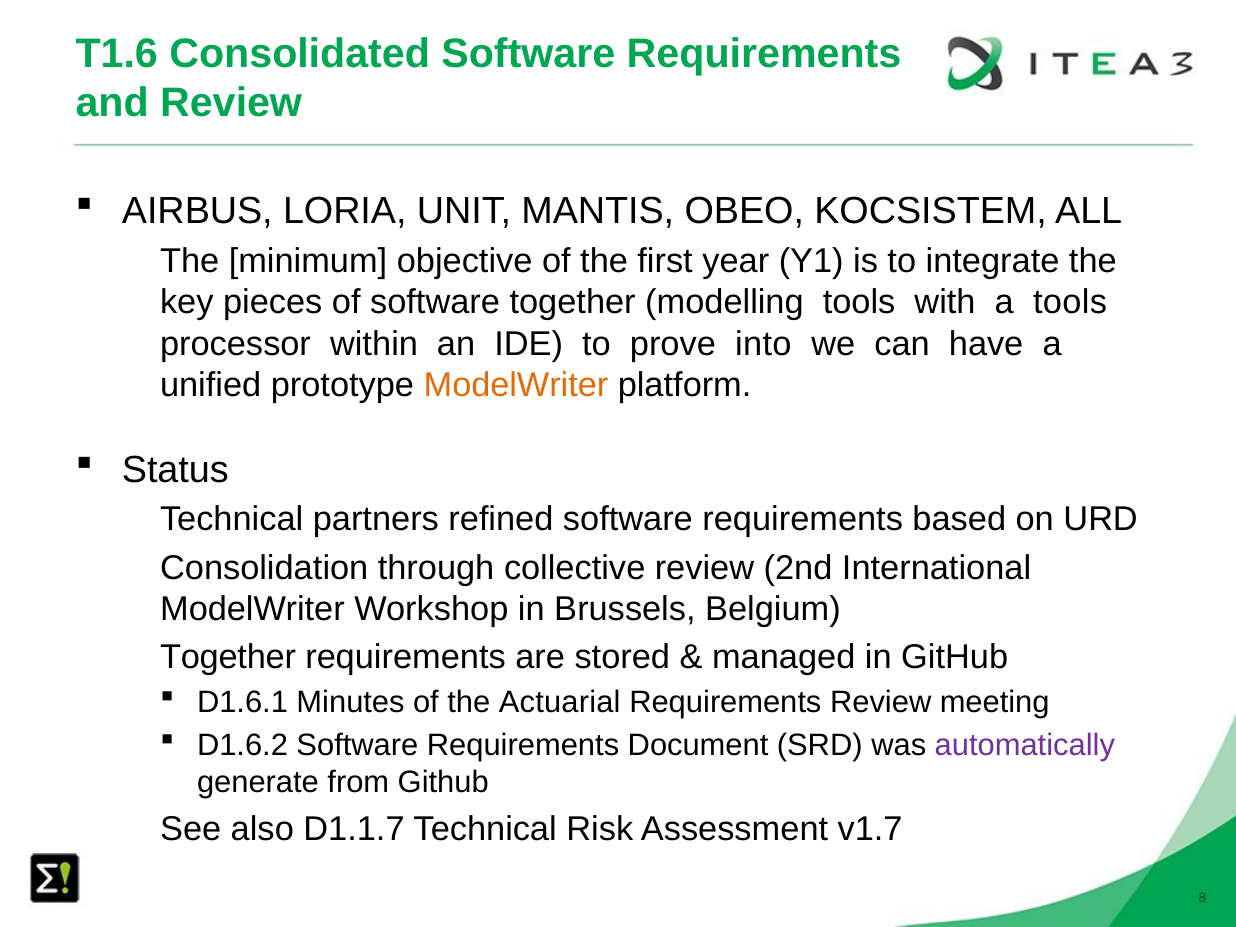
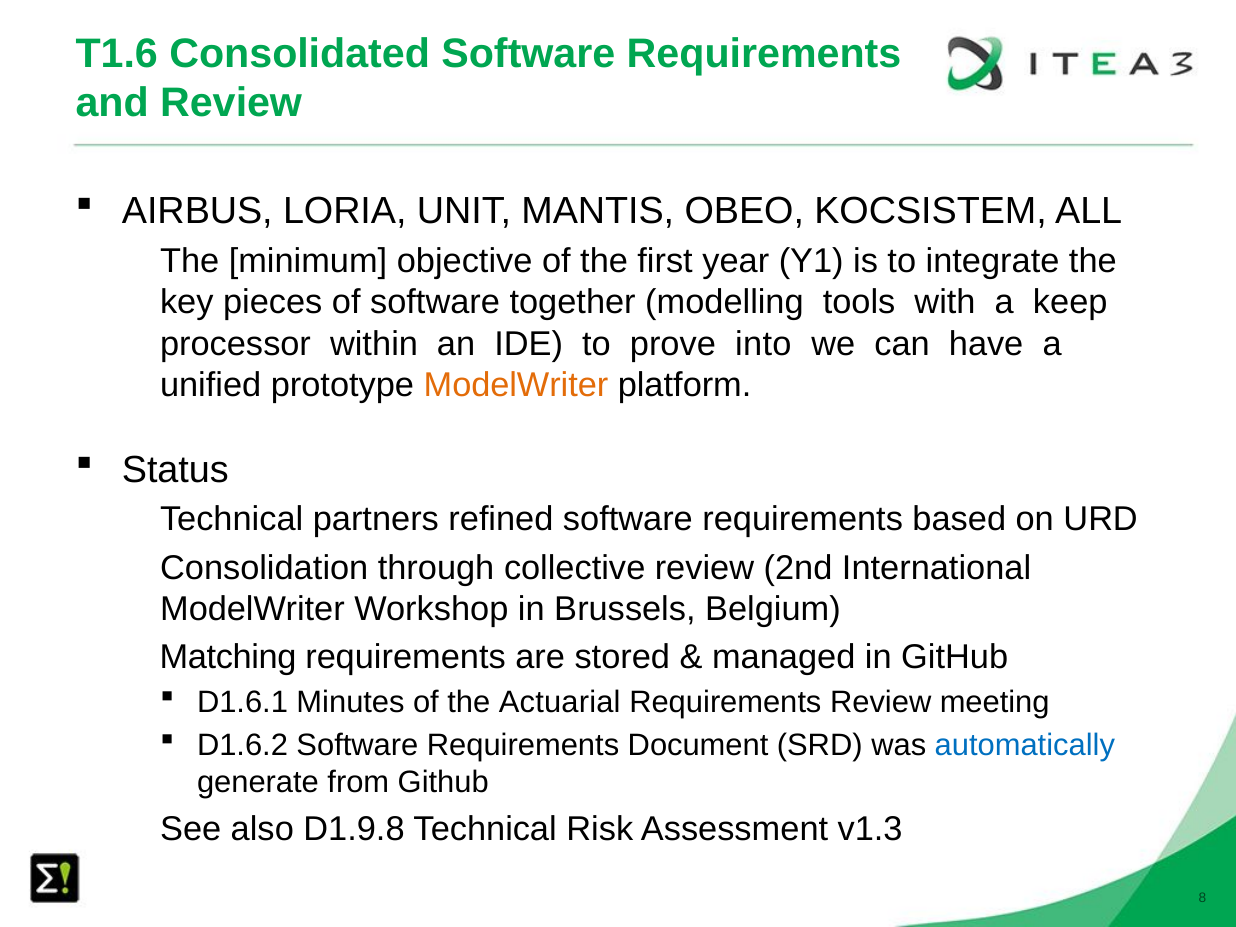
a tools: tools -> keep (1070, 303)
Together: Together -> Matching (228, 657)
automatically colour: purple -> blue (1025, 745)
D1.1.7: D1.1.7 -> D1.9.8 (354, 829)
v1.7: v1.7 -> v1.3 (870, 829)
